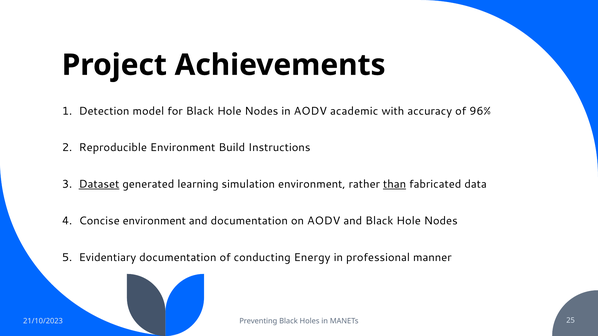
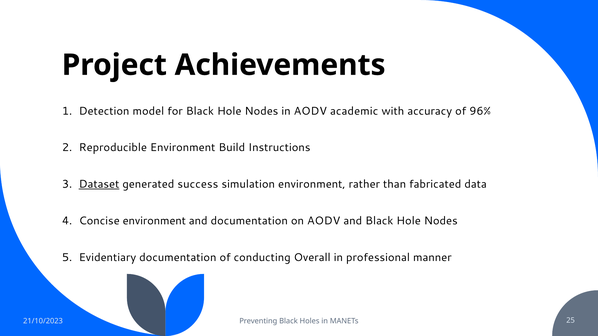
learning: learning -> success (198, 184)
than underline: present -> none (395, 184)
Energy: Energy -> Overall (312, 258)
